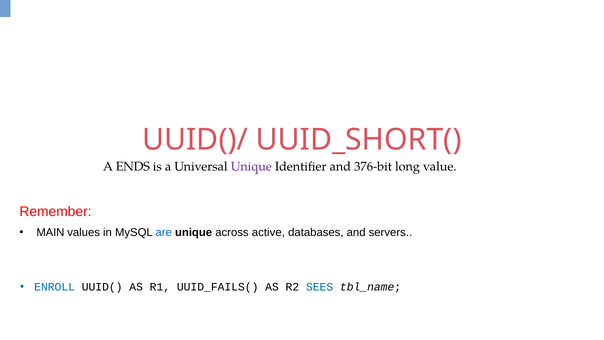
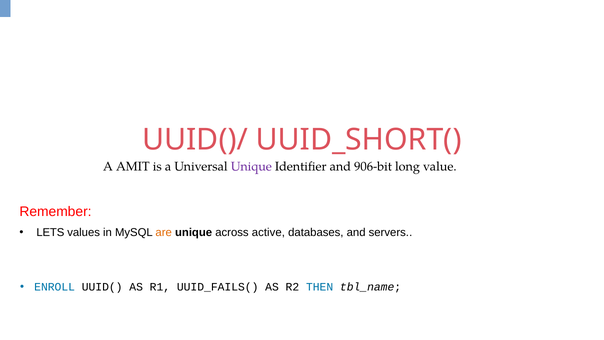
ENDS: ENDS -> AMIT (133, 166)
376-bit: 376-bit -> 906-bit (373, 166)
MAIN: MAIN -> LETS (50, 232)
are colour: blue -> orange (164, 232)
SEES: SEES -> THEN (320, 287)
